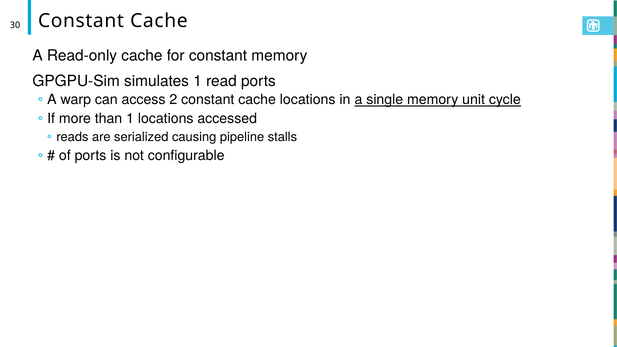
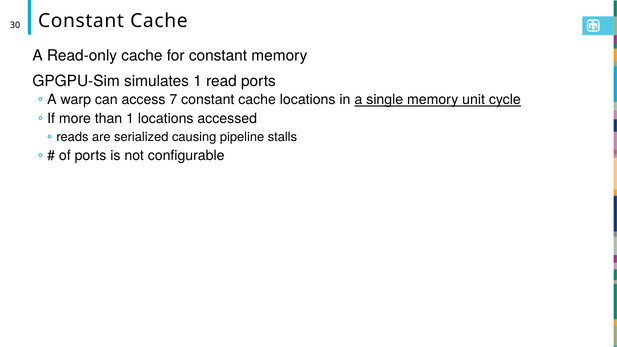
2: 2 -> 7 (173, 100)
